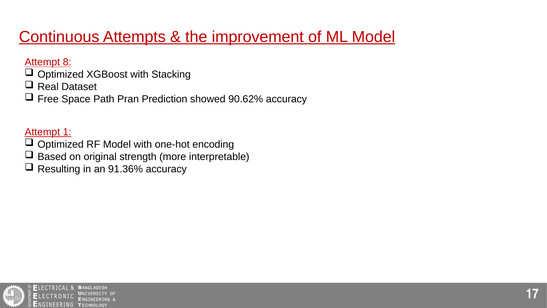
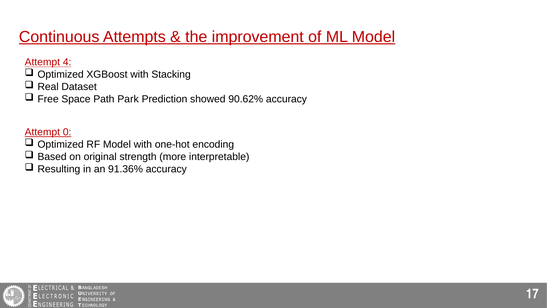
8: 8 -> 4 (67, 62)
Pran: Pran -> Park (128, 99)
1: 1 -> 0 (67, 132)
